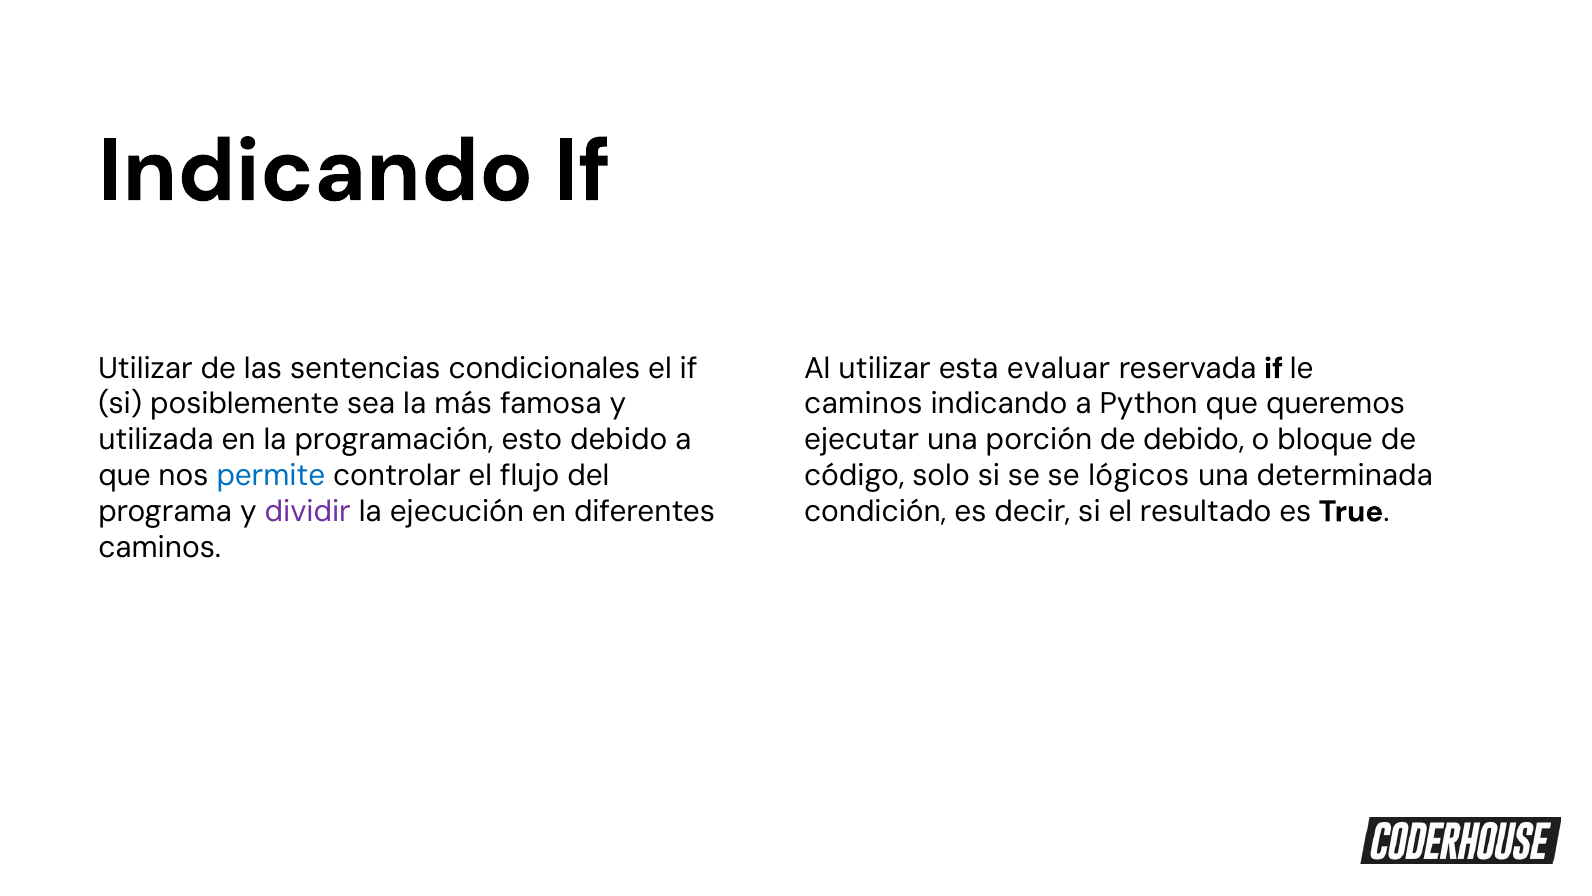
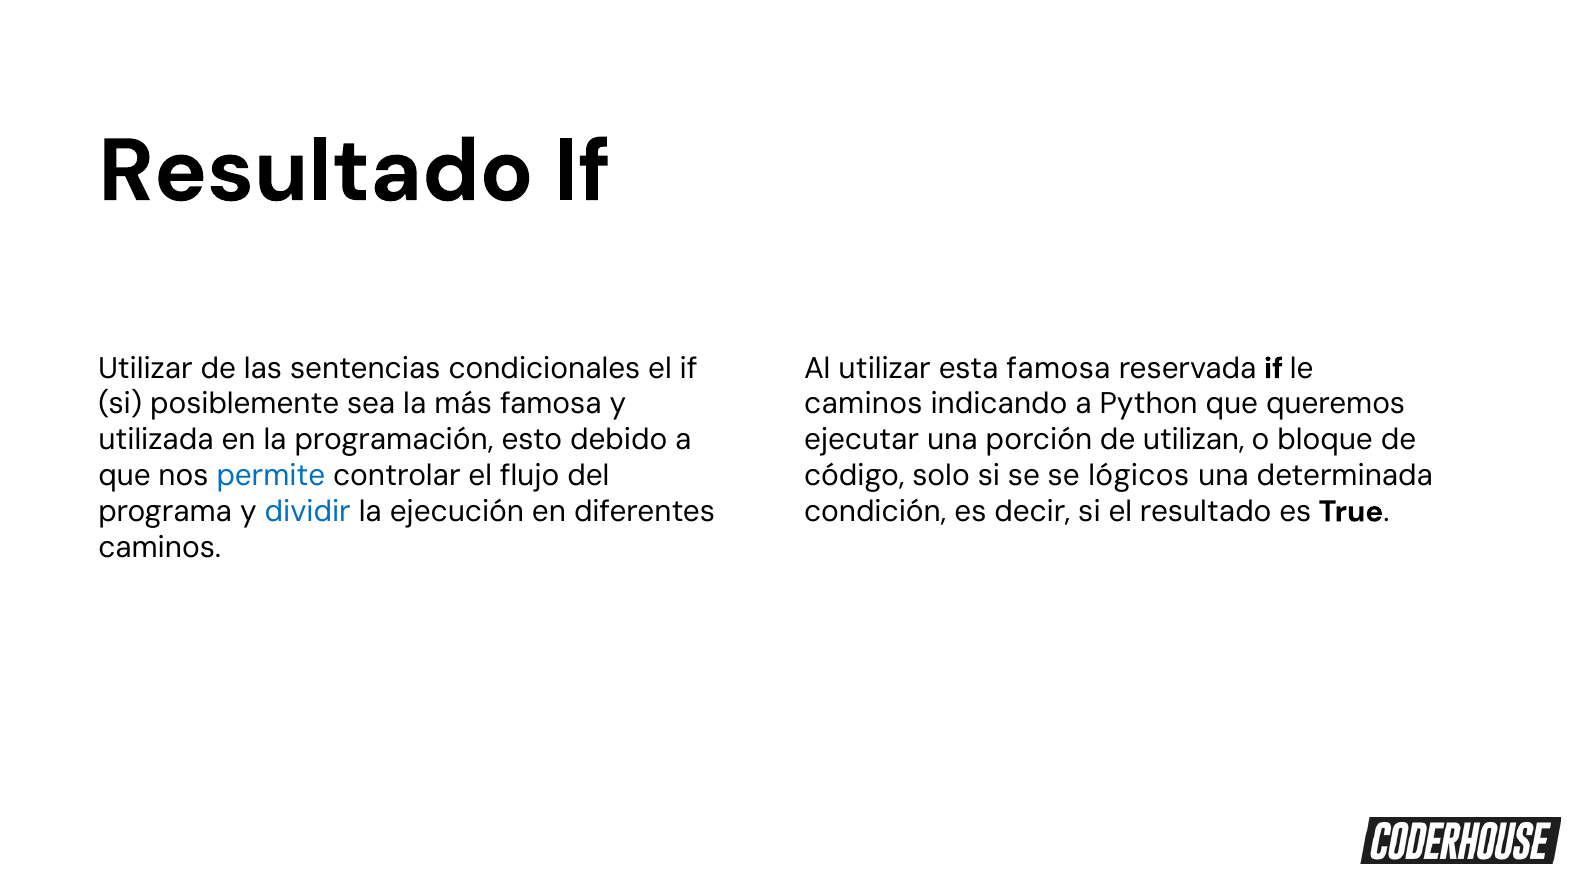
Indicando: Indicando -> Resultado (316, 171)
esta evaluar: evaluar -> famosa (1059, 368)
de debido: debido -> utilizan (1194, 440)
dividir colour: purple -> blue (308, 511)
